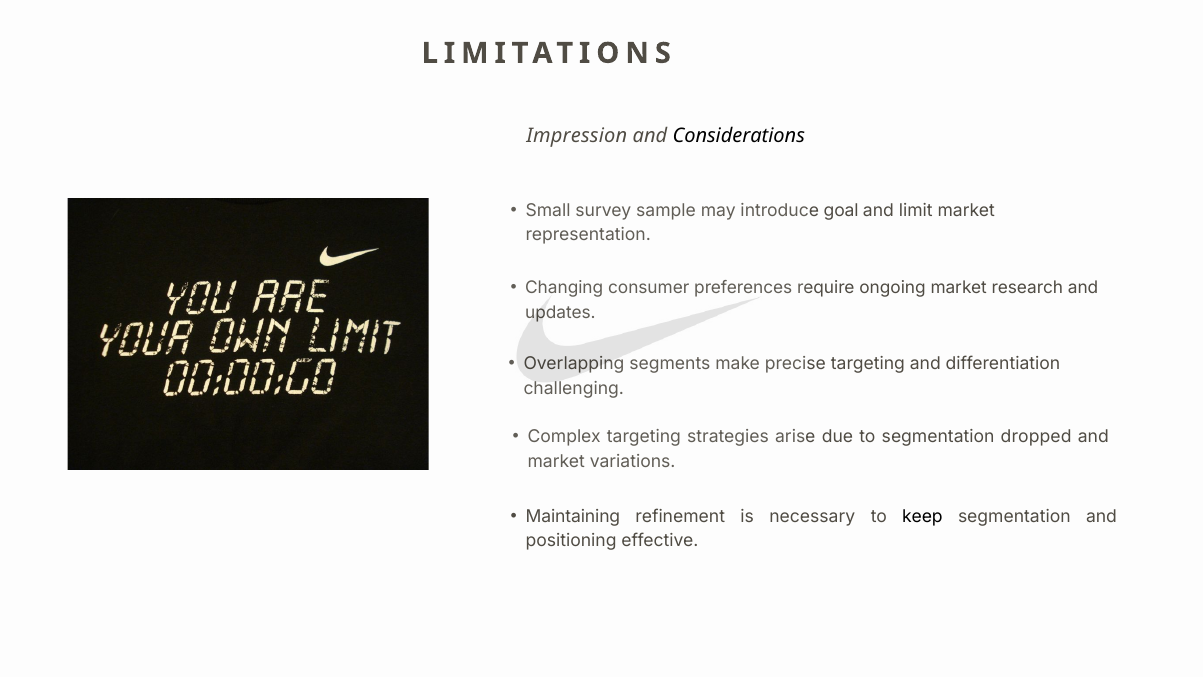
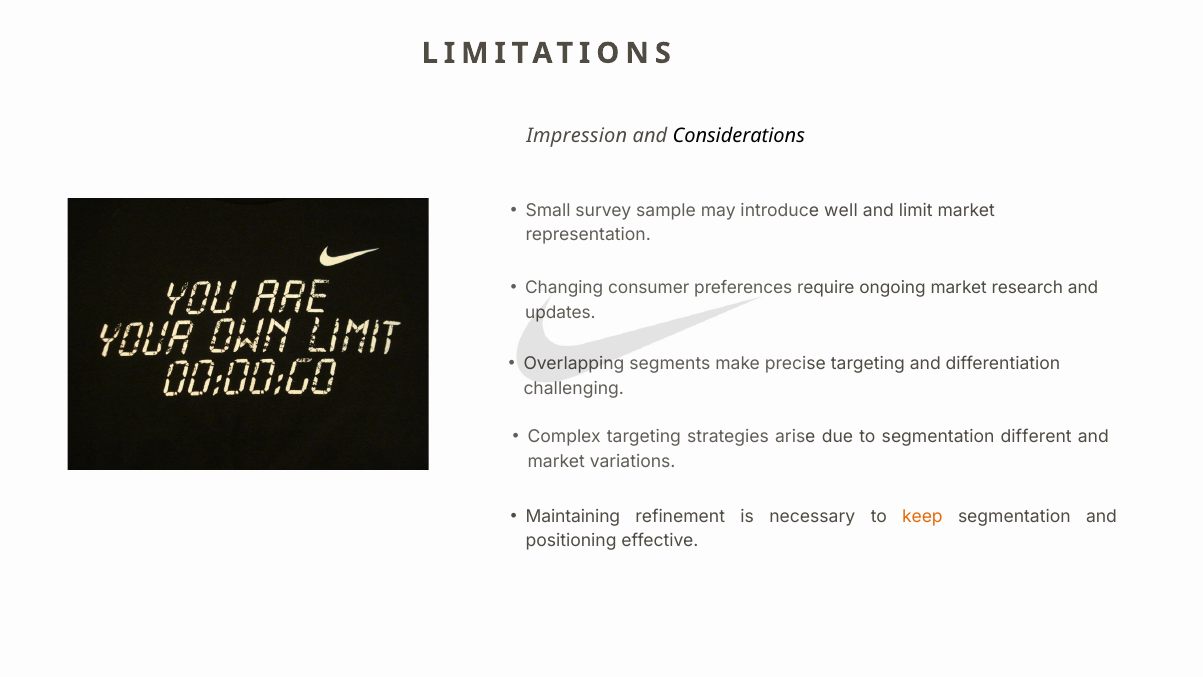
goal: goal -> well (841, 210)
dropped: dropped -> different (1036, 437)
keep colour: black -> orange (922, 516)
